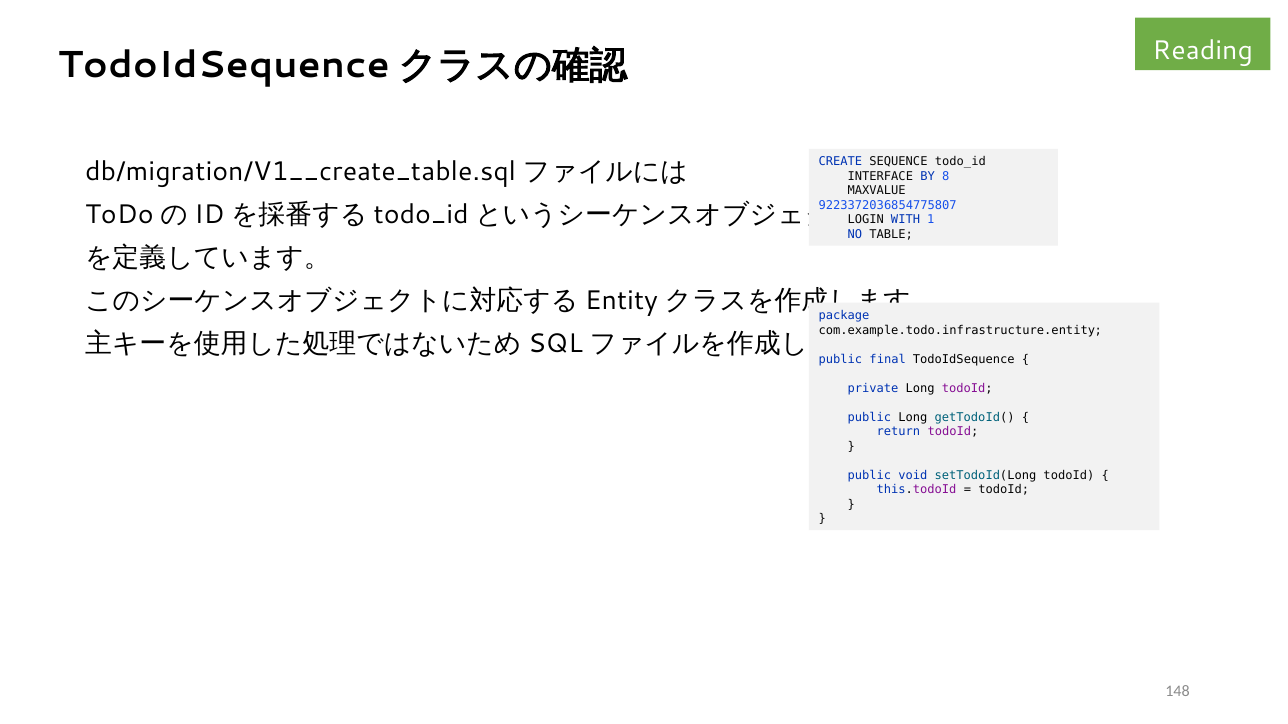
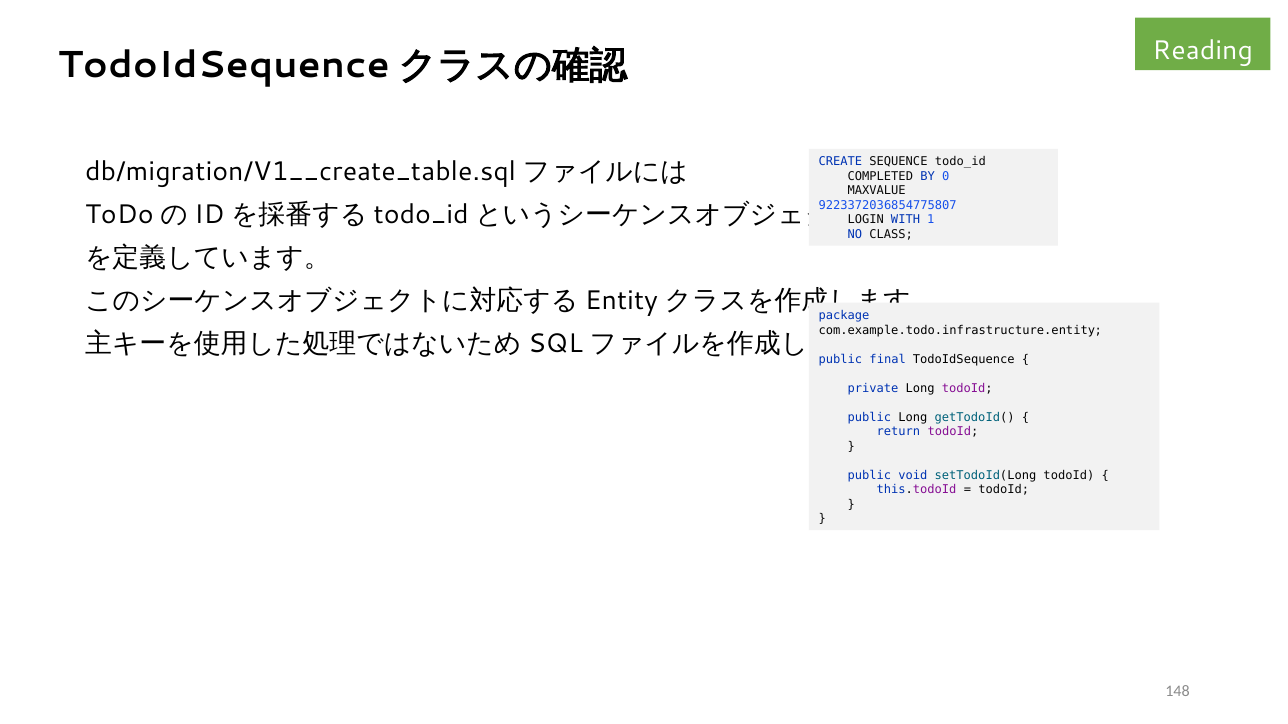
INTERFACE: INTERFACE -> COMPLETED (880, 176)
8: 8 -> 0 (946, 176)
TABLE: TABLE -> CLASS (891, 235)
